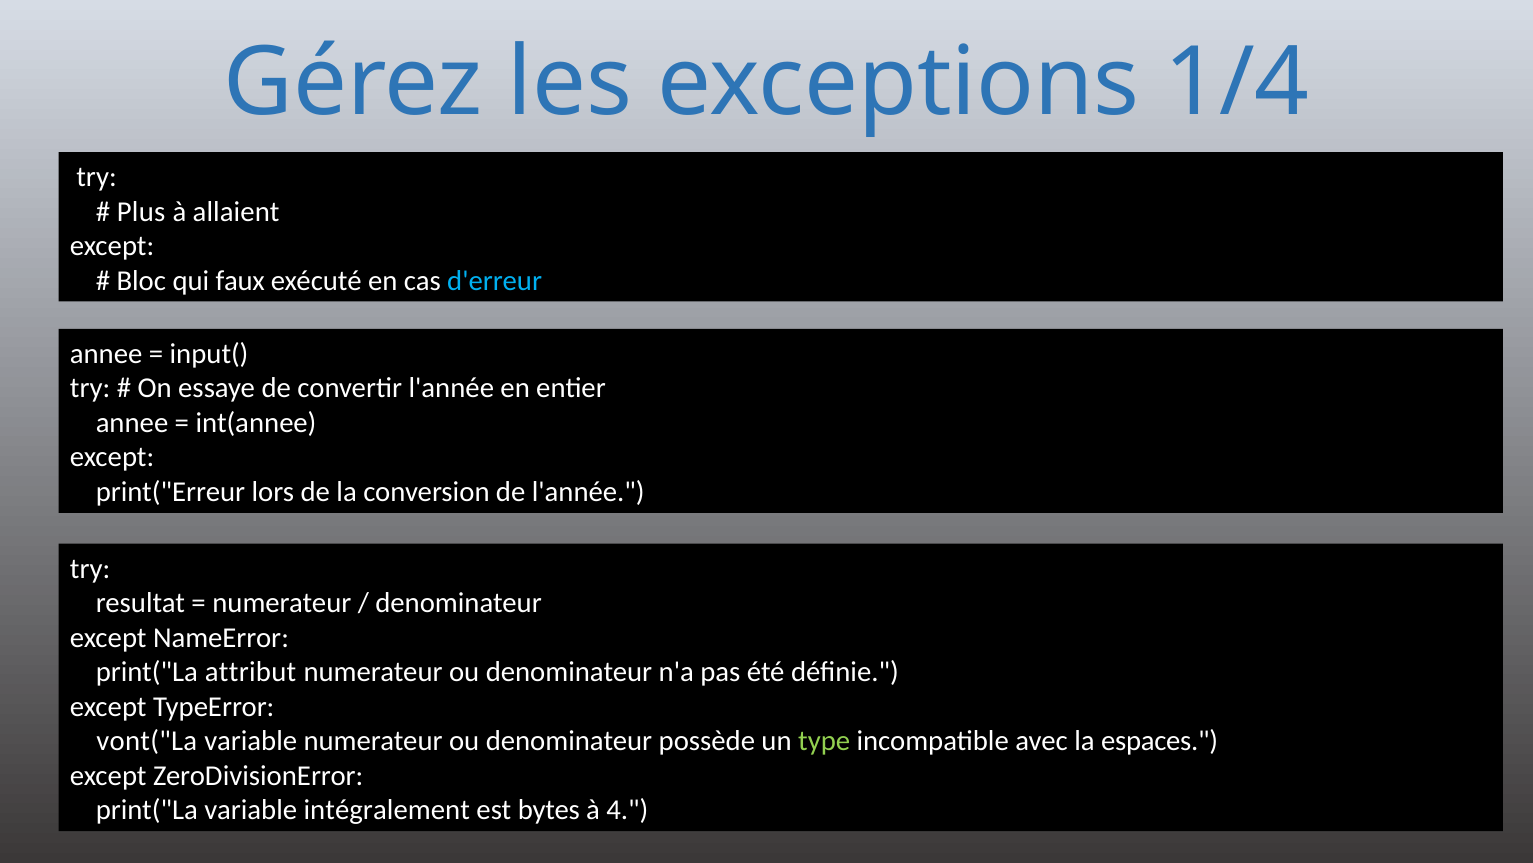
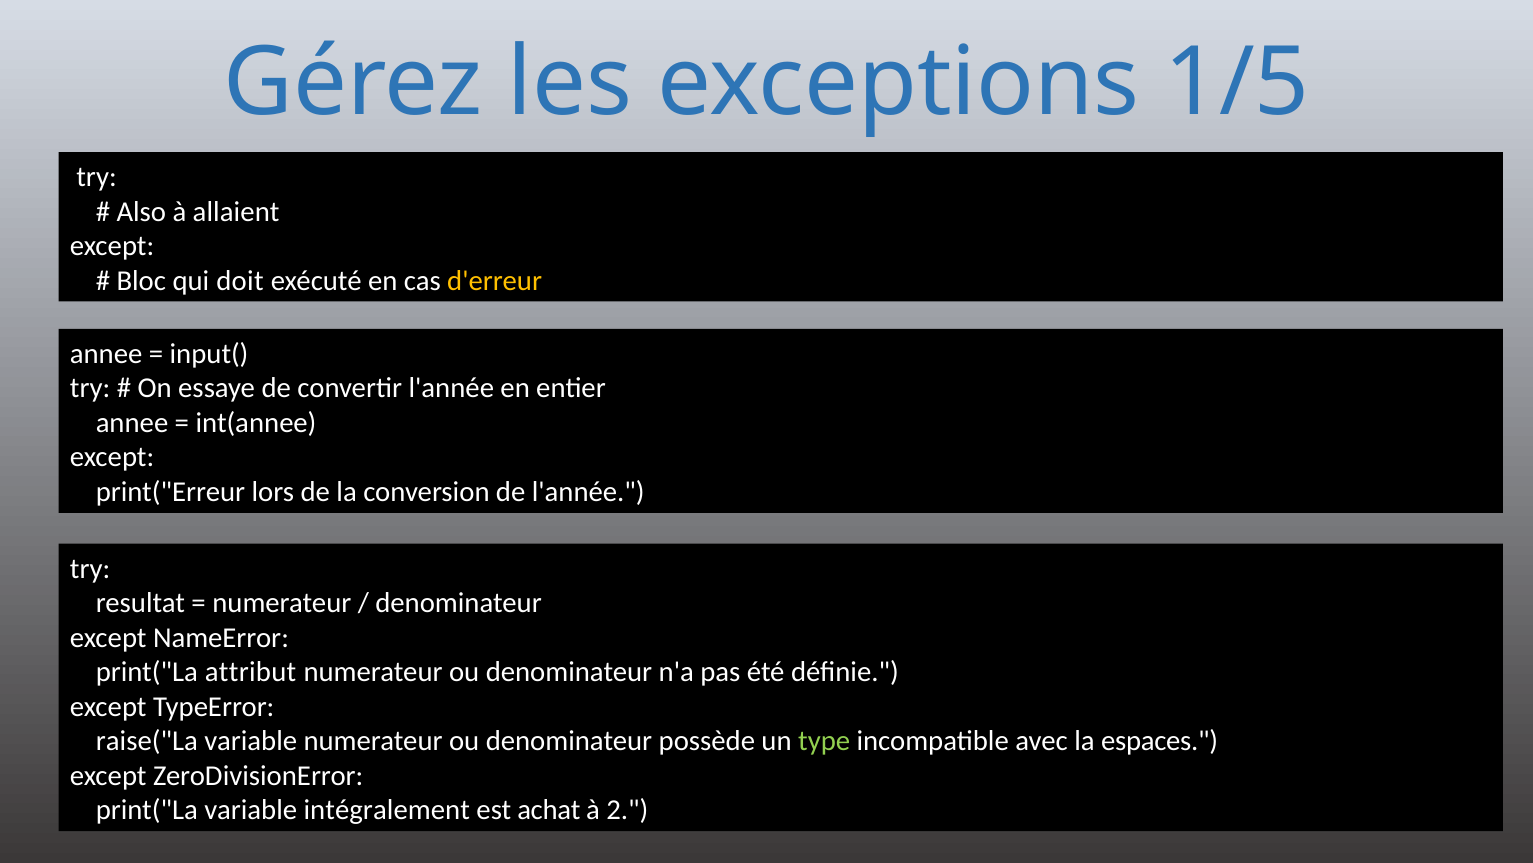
1/4: 1/4 -> 1/5 (1237, 83)
Plus: Plus -> Also (141, 211)
faux: faux -> doit (240, 280)
d'erreur colour: light blue -> yellow (495, 280)
vont("La: vont("La -> raise("La (147, 741)
bytes: bytes -> achat (549, 810)
4: 4 -> 2 (627, 810)
